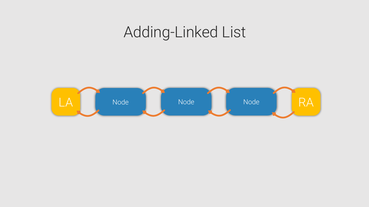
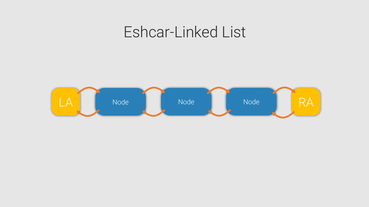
Adding-Linked: Adding-Linked -> Eshcar-Linked (171, 32)
